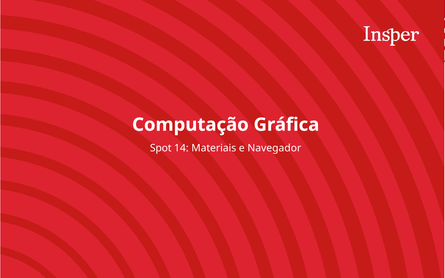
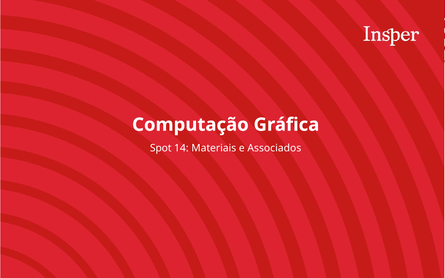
Navegador: Navegador -> Associados (274, 148)
